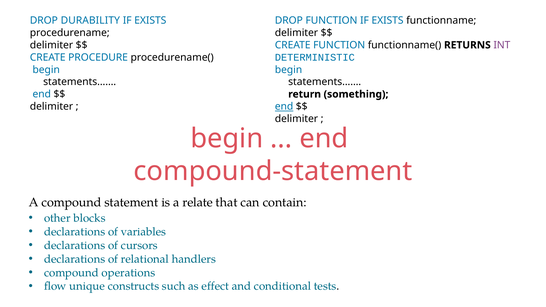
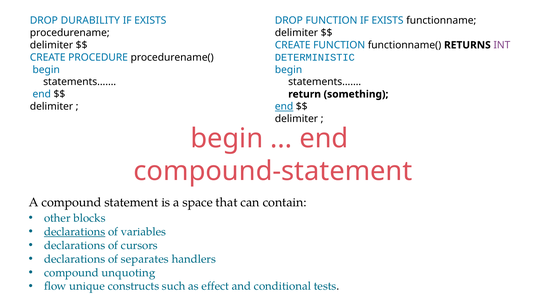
relate: relate -> space (198, 202)
declarations underline: none -> present (75, 232)
relational: relational -> separates (145, 259)
operations: operations -> unquoting (128, 273)
